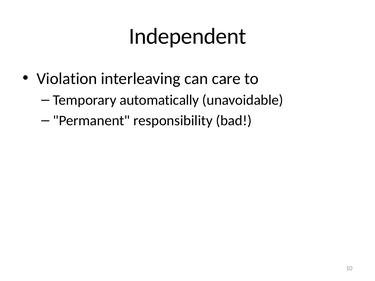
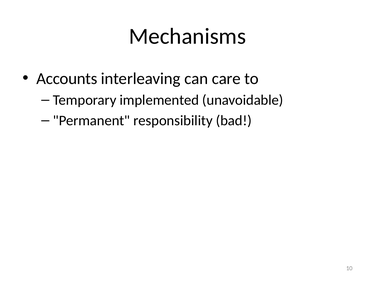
Independent: Independent -> Mechanisms (187, 36)
Violation: Violation -> Accounts (67, 79)
automatically: automatically -> implemented (159, 100)
